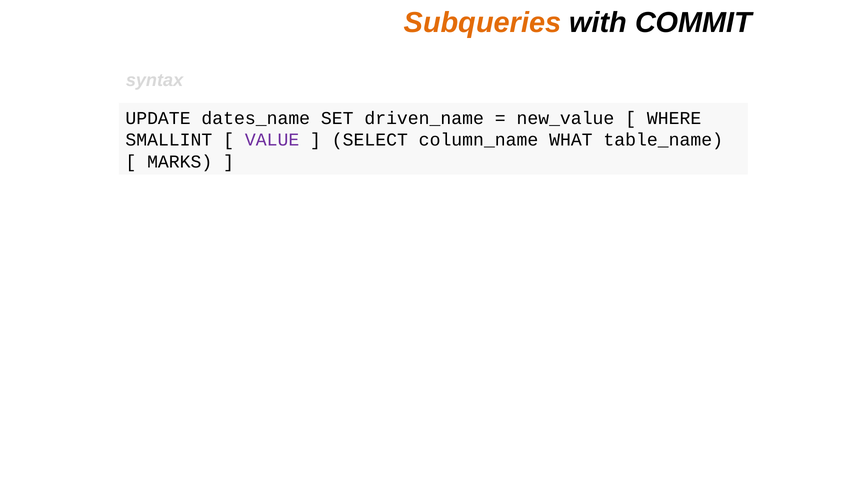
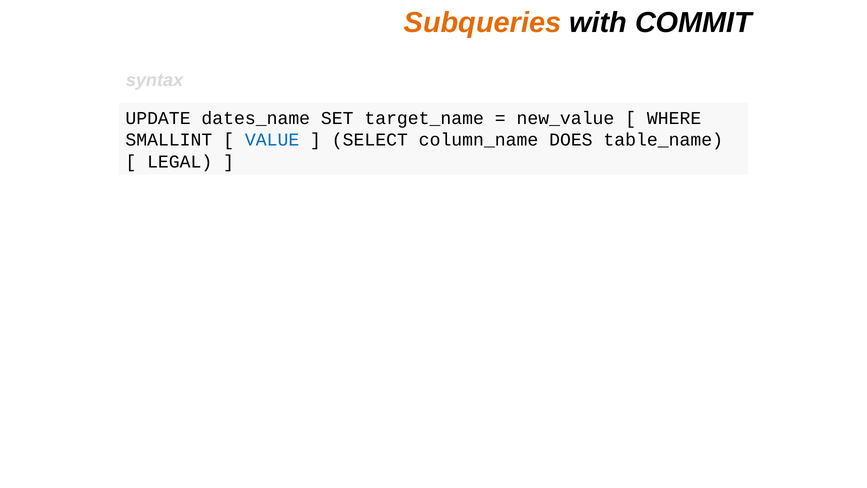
driven_name: driven_name -> target_name (424, 118)
VALUE colour: purple -> blue (272, 140)
WHAT: WHAT -> DOES (571, 140)
MARKS: MARKS -> LEGAL (180, 162)
